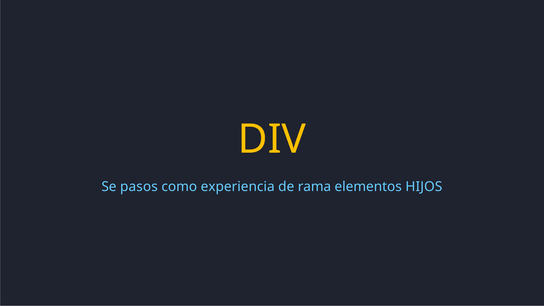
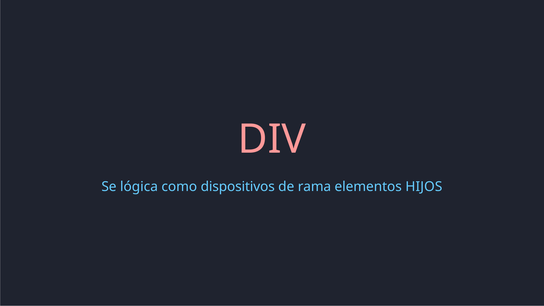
DIV colour: yellow -> pink (272, 140)
pasos: pasos -> lógica (139, 187)
experiencia: experiencia -> dispositivos (238, 187)
